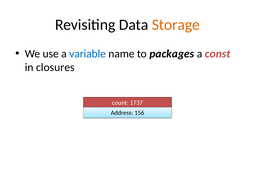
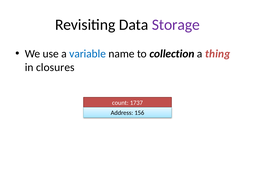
Storage colour: orange -> purple (176, 25)
packages: packages -> collection (172, 53)
const: const -> thing (218, 53)
